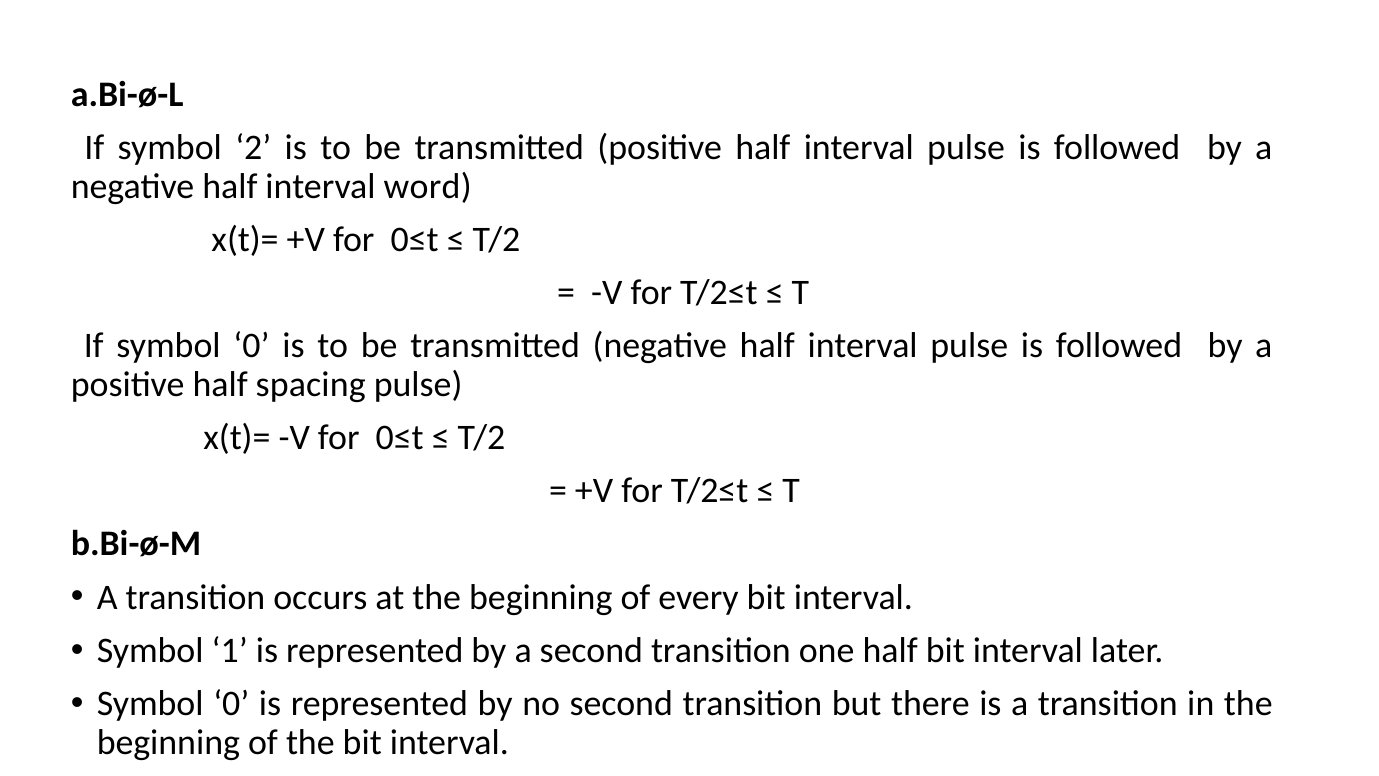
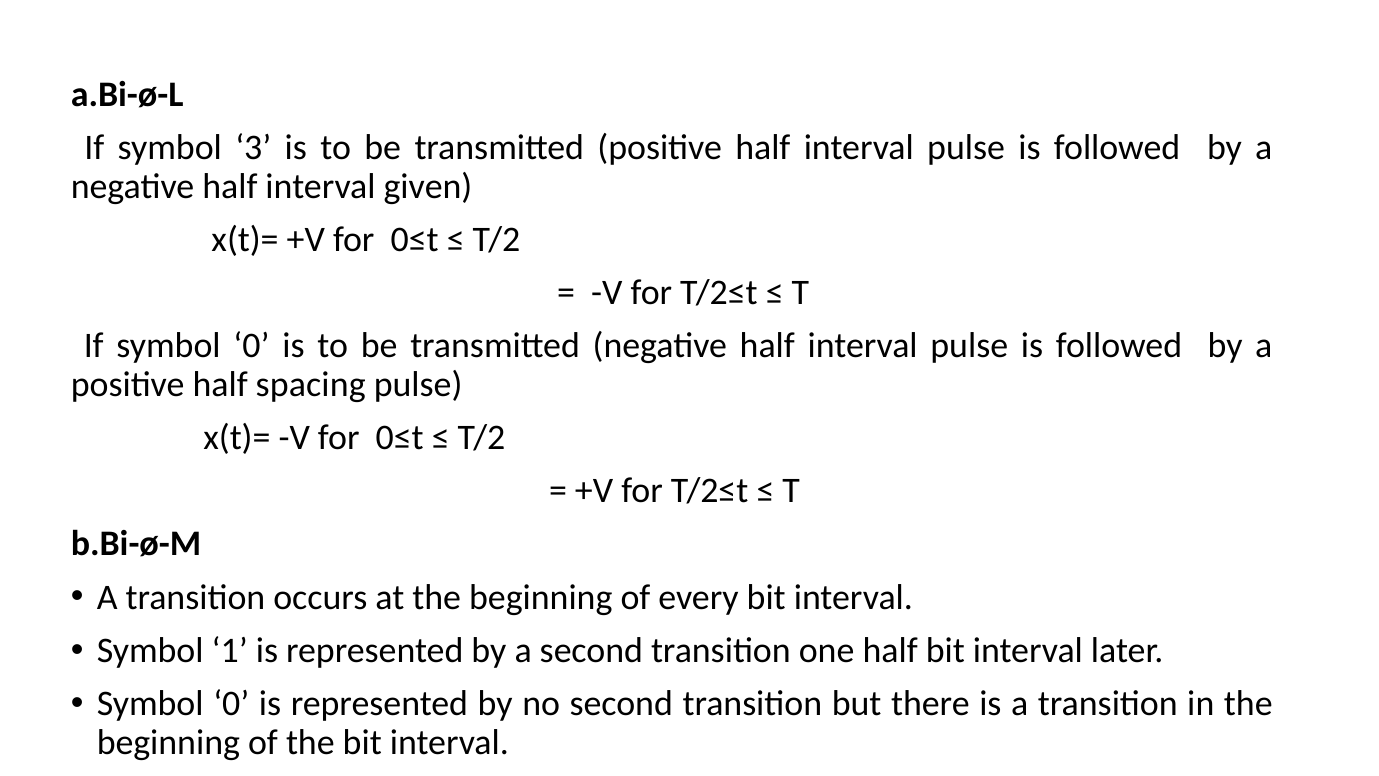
2: 2 -> 3 (253, 147)
word: word -> given (428, 186)
